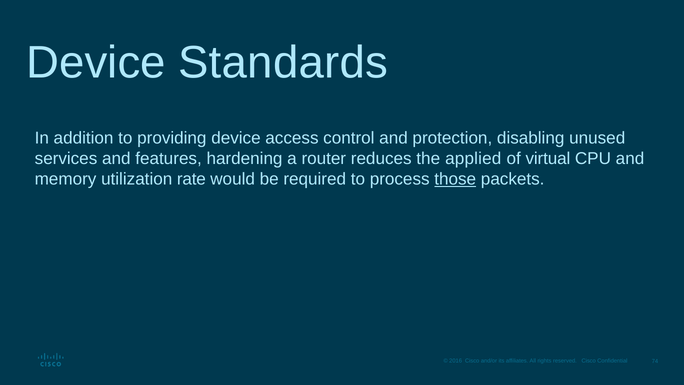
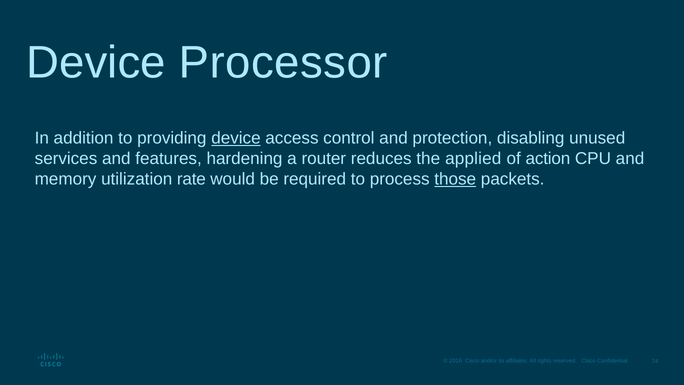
Standards: Standards -> Processor (283, 63)
device underline: none -> present (236, 138)
virtual: virtual -> action (548, 159)
